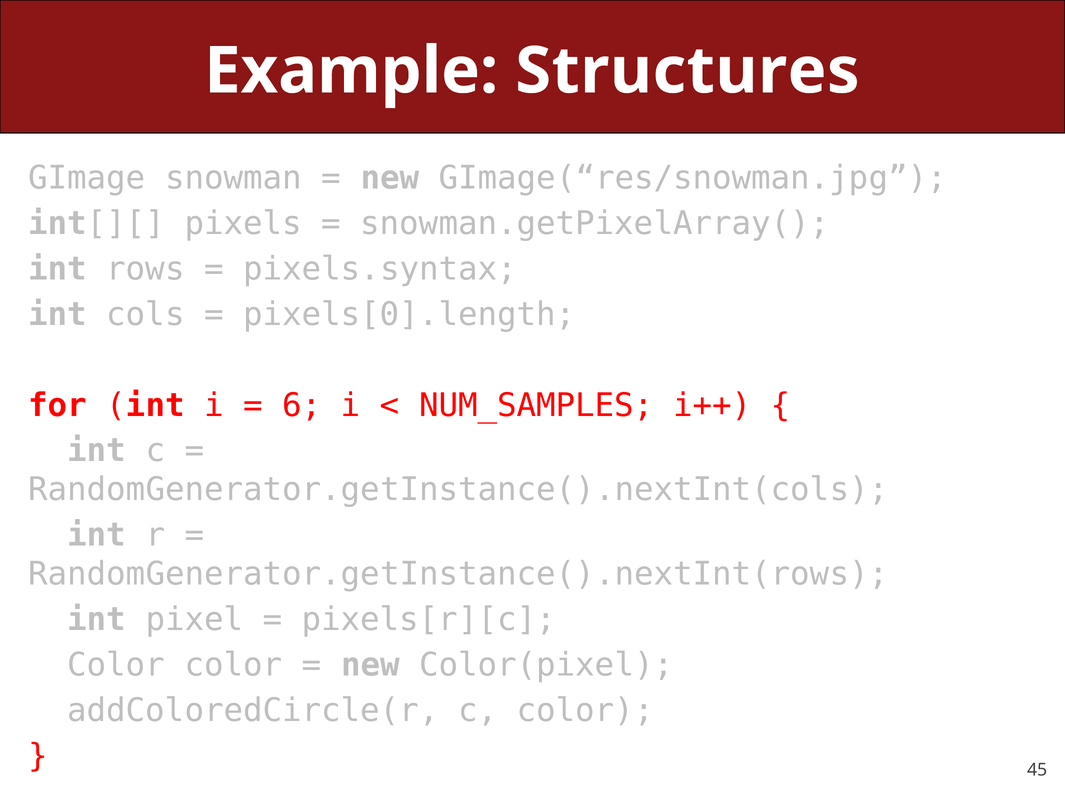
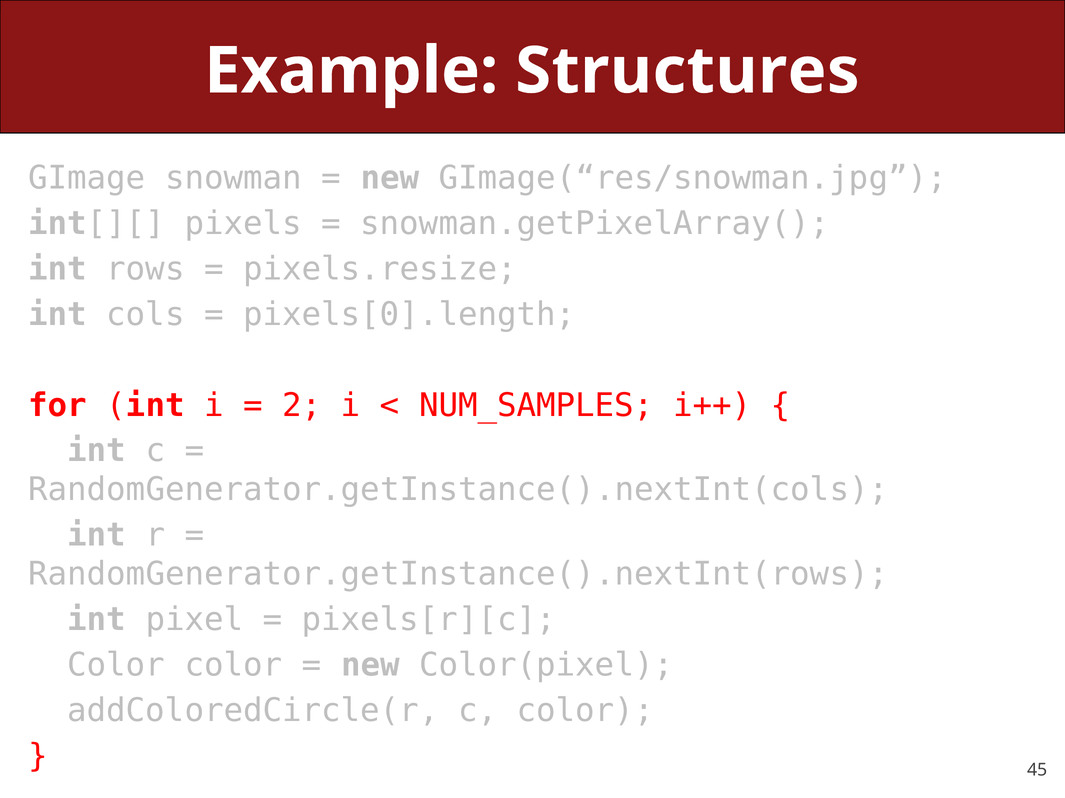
pixels.syntax: pixels.syntax -> pixels.resize (380, 269)
6: 6 -> 2 (302, 406)
